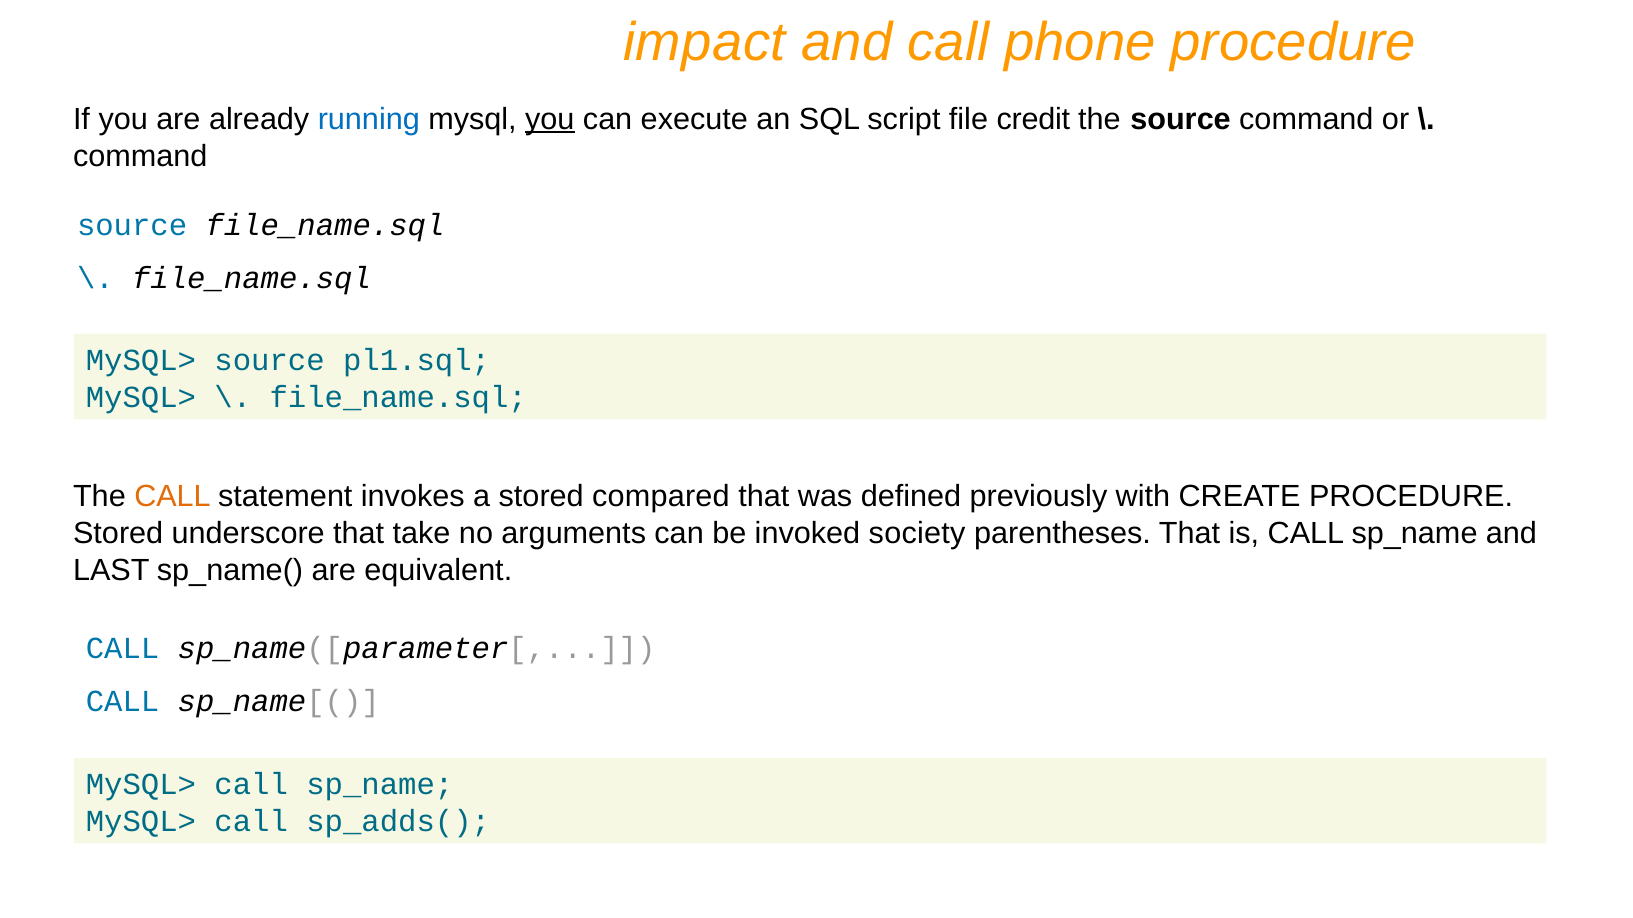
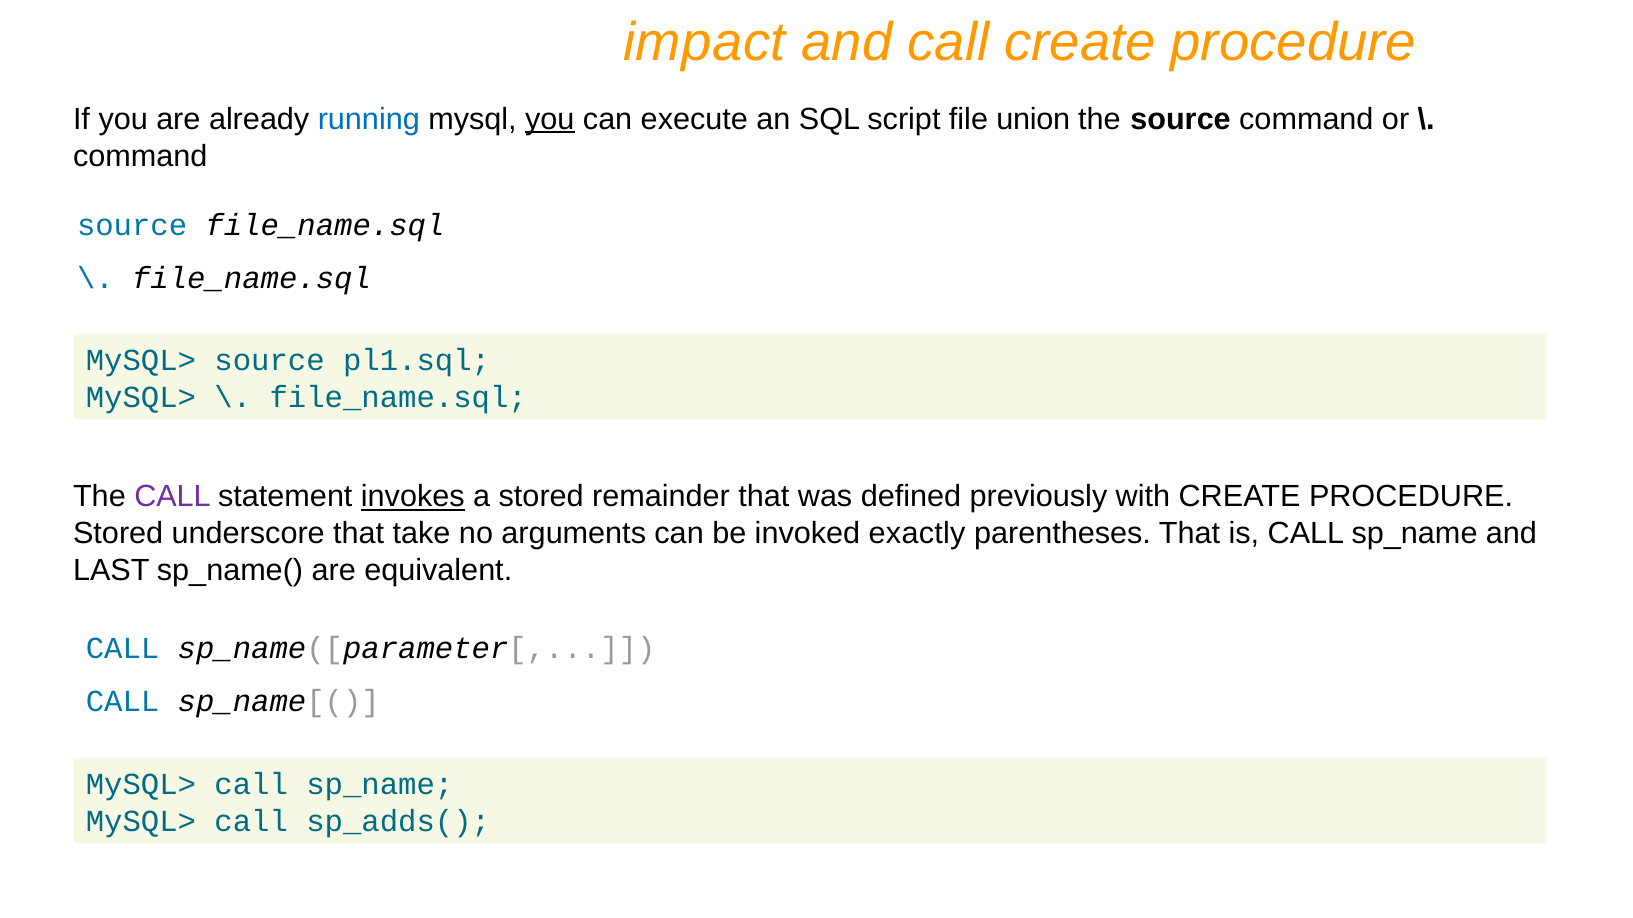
call phone: phone -> create (1080, 43)
credit: credit -> union (1033, 119)
CALL colour: orange -> purple (173, 497)
invokes underline: none -> present (413, 497)
compared: compared -> remainder (661, 497)
society: society -> exactly (917, 534)
